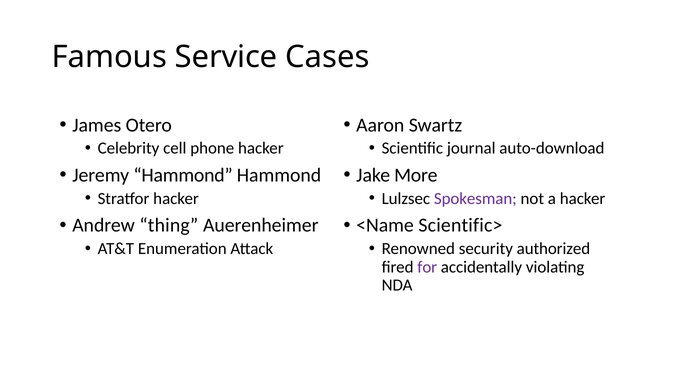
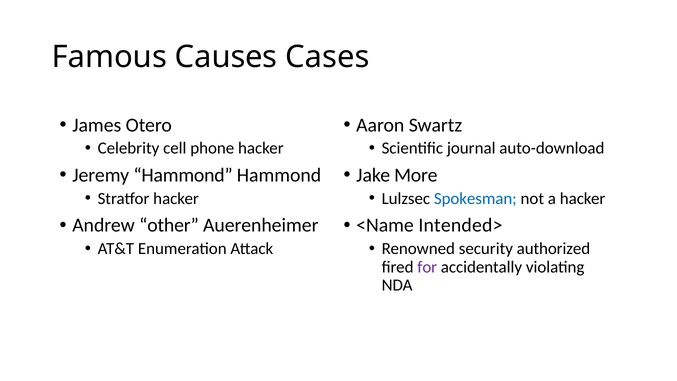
Service: Service -> Causes (226, 57)
Spokesman colour: purple -> blue (475, 198)
thing: thing -> other (169, 225)
Scientific>: Scientific> -> Intended> (460, 225)
